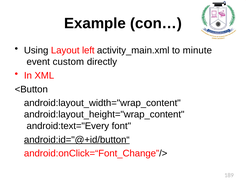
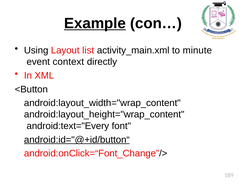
Example underline: none -> present (95, 23)
left: left -> list (88, 50)
custom: custom -> context (68, 62)
